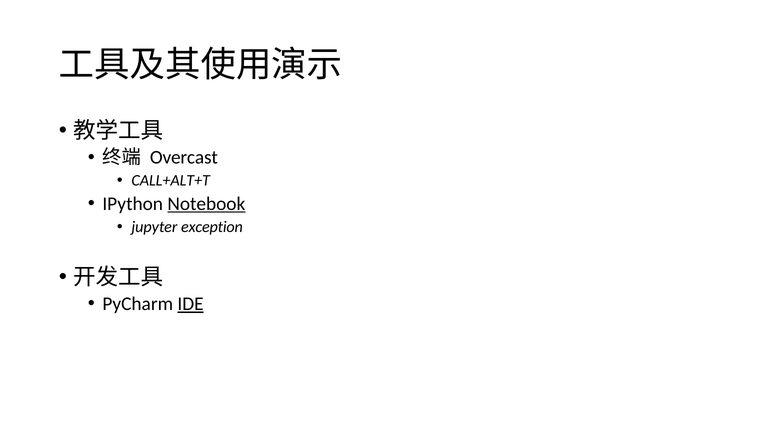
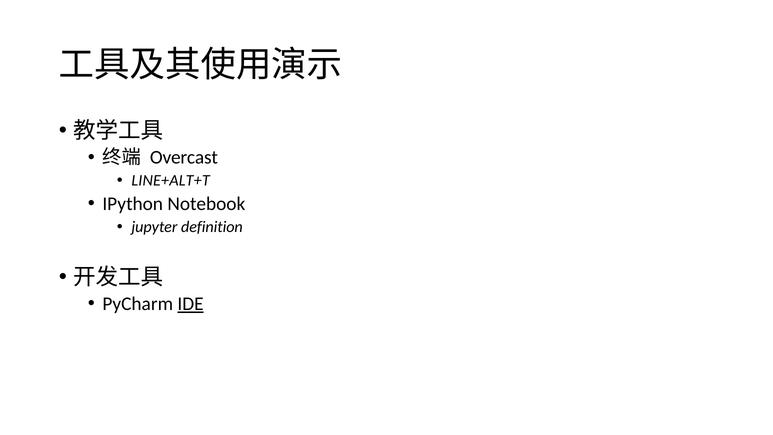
CALL+ALT+T: CALL+ALT+T -> LINE+ALT+T (171, 180)
Notebook underline: present -> none (206, 204)
exception: exception -> definition (212, 227)
